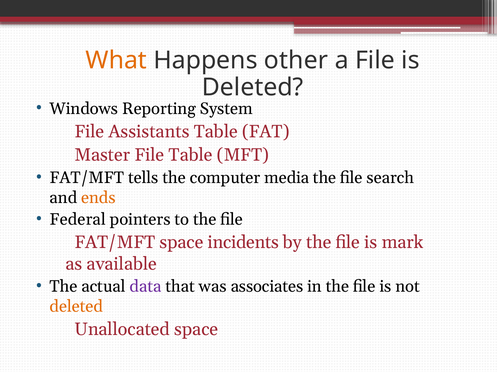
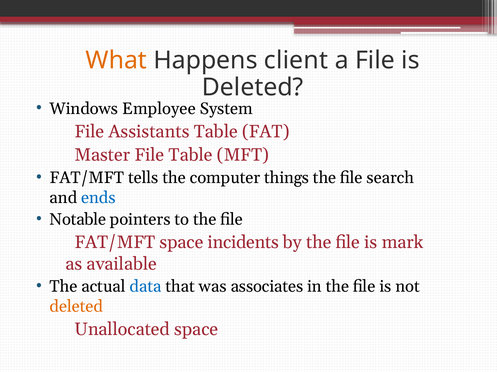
other: other -> client (296, 60)
Reporting: Reporting -> Employee (159, 109)
media: media -> things (287, 178)
ends colour: orange -> blue (98, 198)
Federal: Federal -> Notable (78, 220)
data colour: purple -> blue (146, 287)
